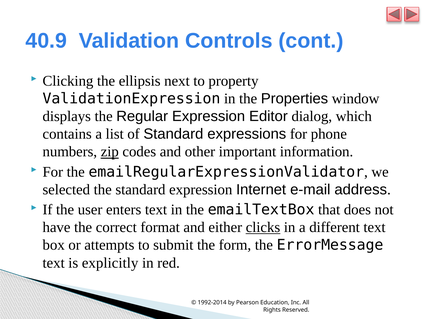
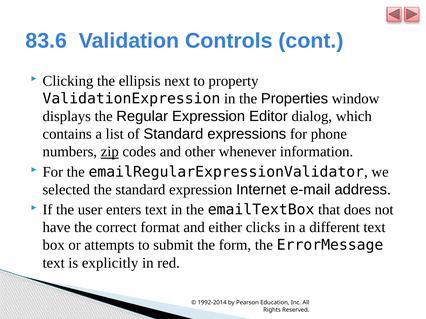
40.9: 40.9 -> 83.6 (46, 41)
important: important -> whenever (247, 152)
clicks underline: present -> none (263, 228)
